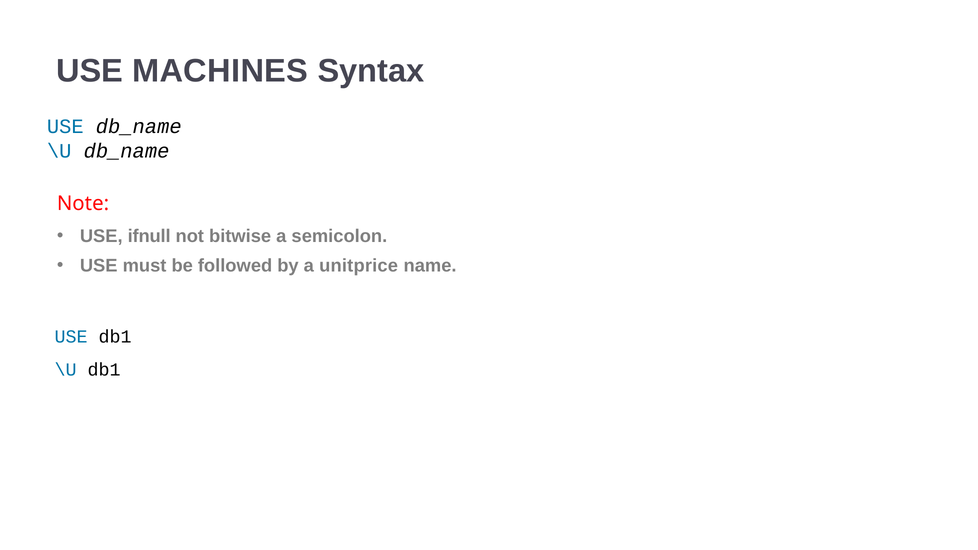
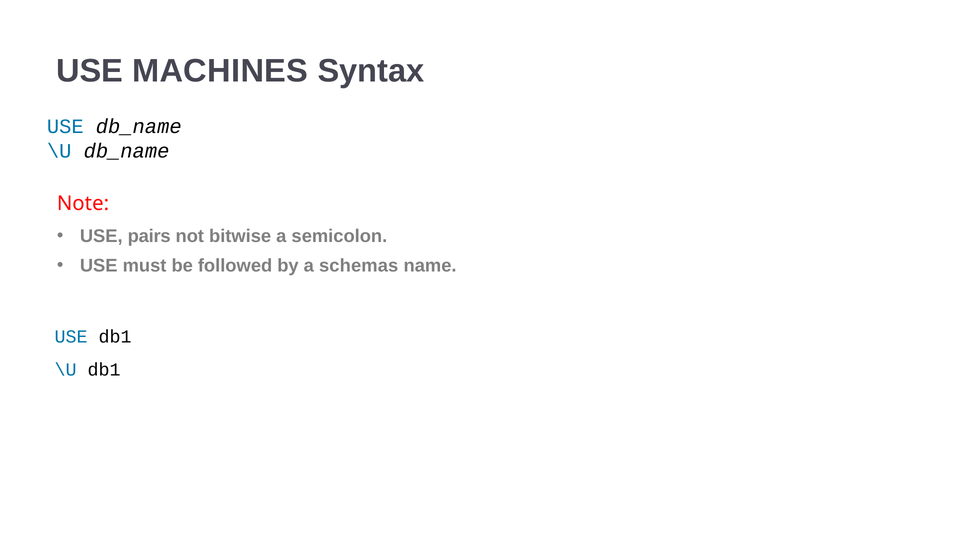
ifnull: ifnull -> pairs (149, 236)
unitprice: unitprice -> schemas (359, 266)
